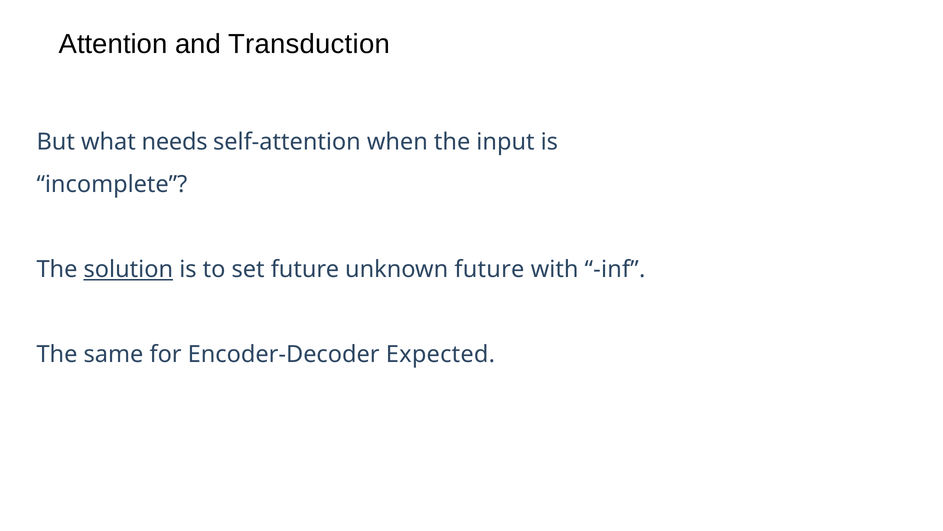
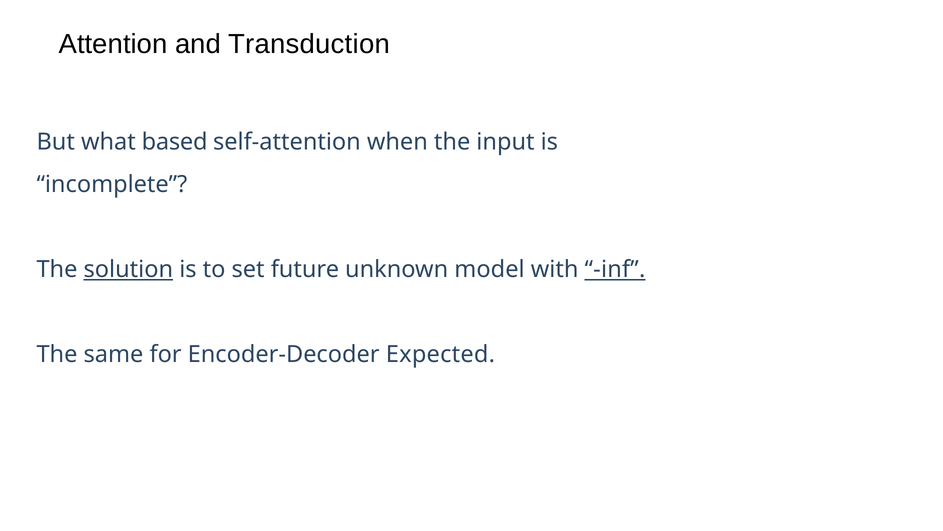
needs: needs -> based (175, 142)
unknown future: future -> model (490, 269)
inf underline: none -> present (615, 269)
